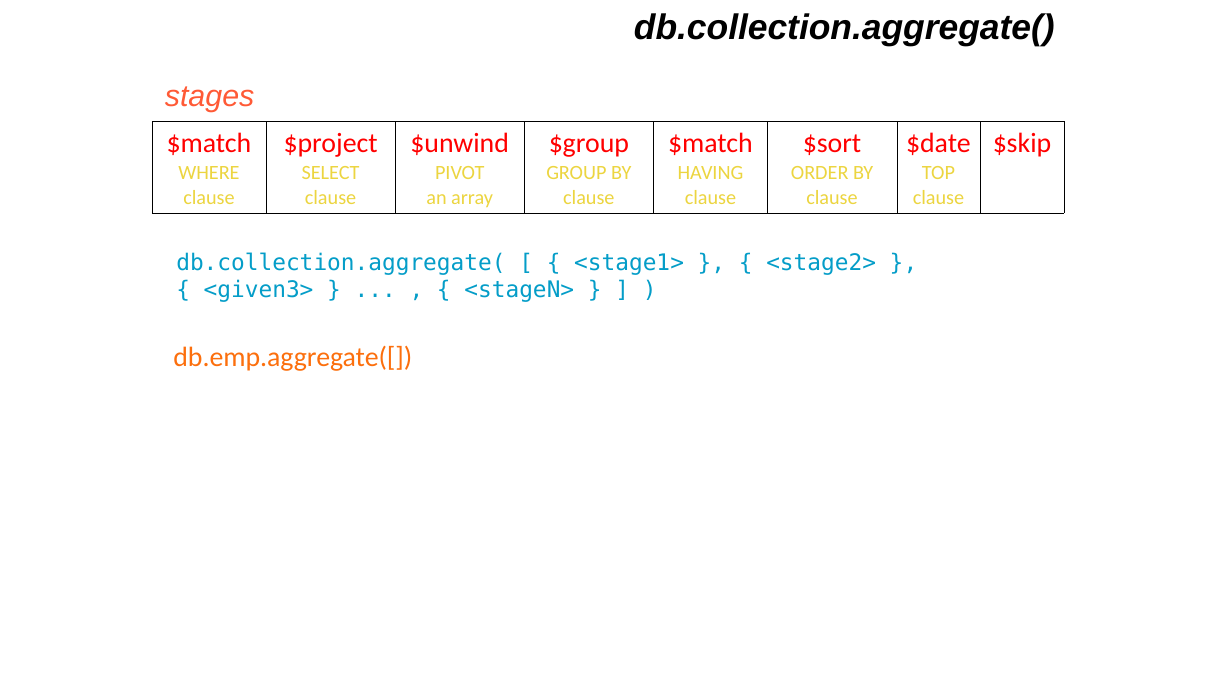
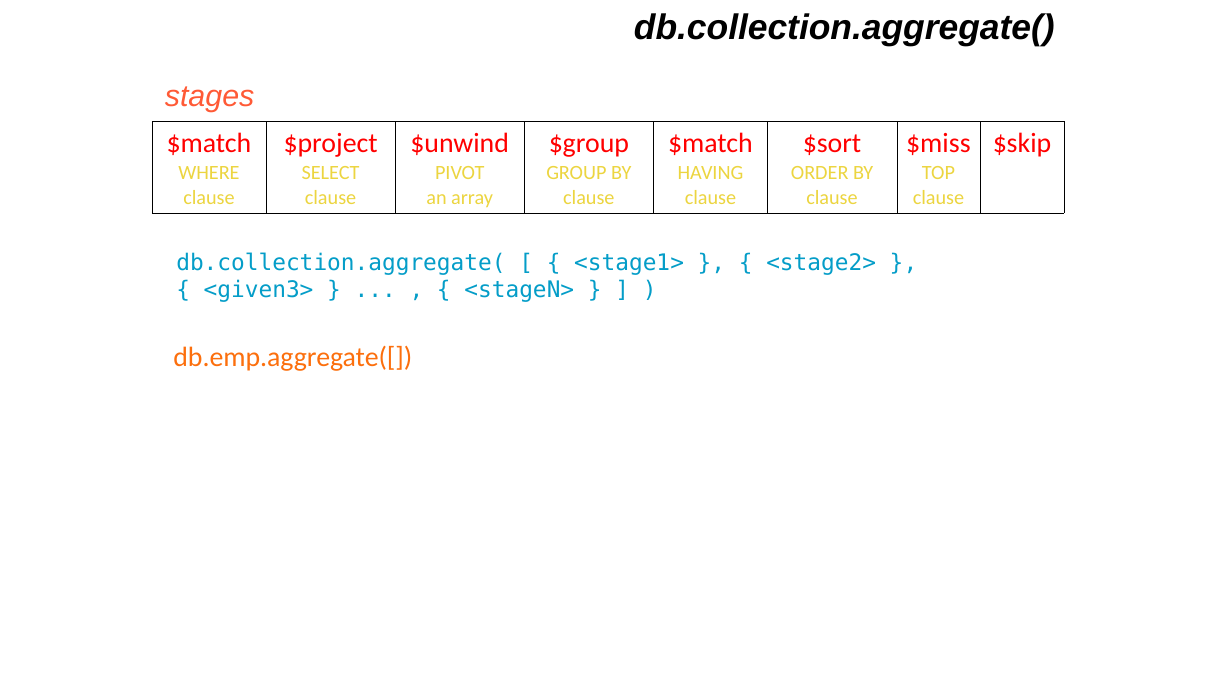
$date: $date -> $miss (938, 143)
